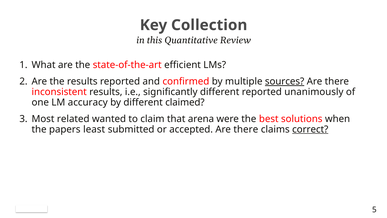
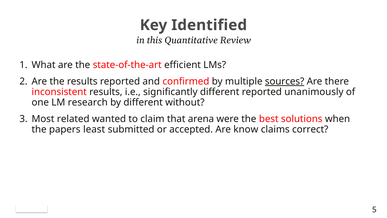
Collection: Collection -> Identified (209, 25)
accuracy: accuracy -> research (88, 102)
claimed: claimed -> without (185, 102)
accepted Are there: there -> know (246, 129)
correct underline: present -> none (310, 129)
